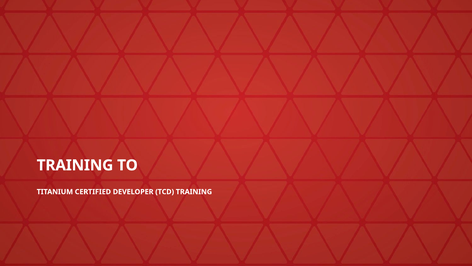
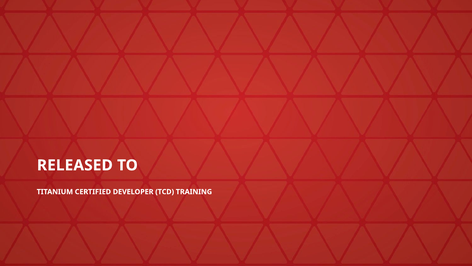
TRAINING: TRAINING -> RELEASED (75, 165)
